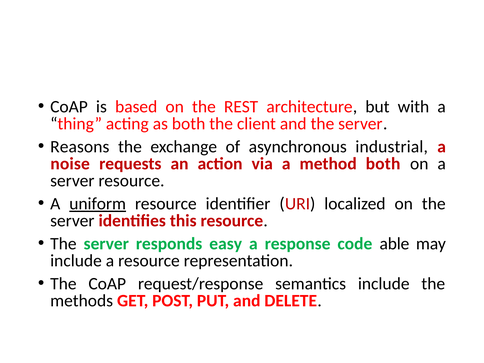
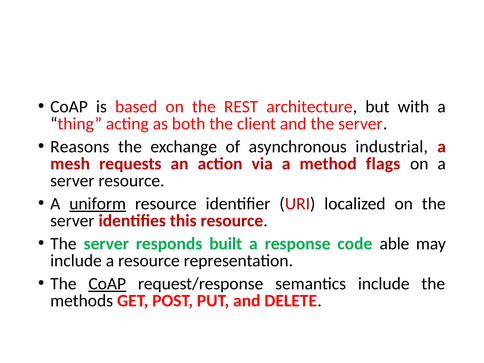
noise: noise -> mesh (70, 164)
method both: both -> flags (383, 164)
easy: easy -> built (226, 244)
CoAP underline: none -> present (107, 284)
